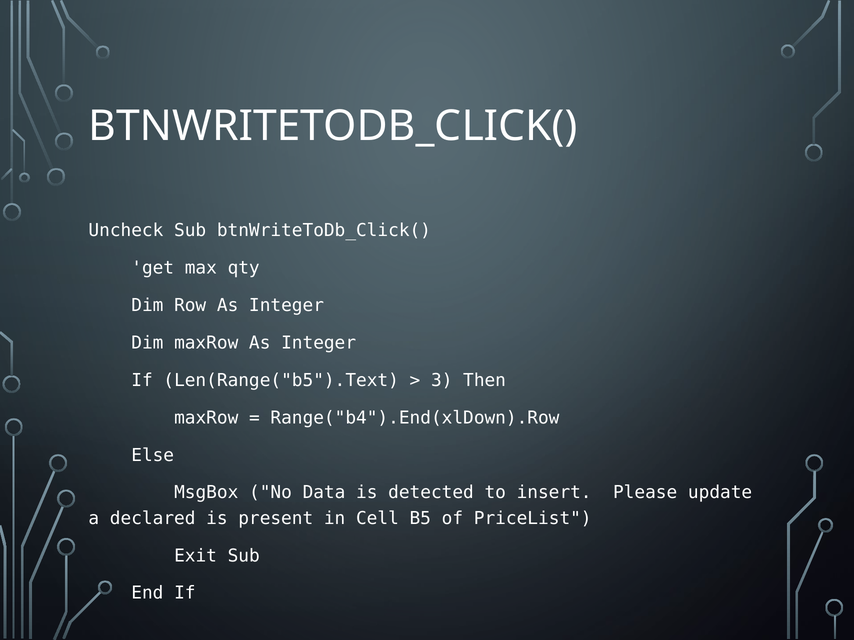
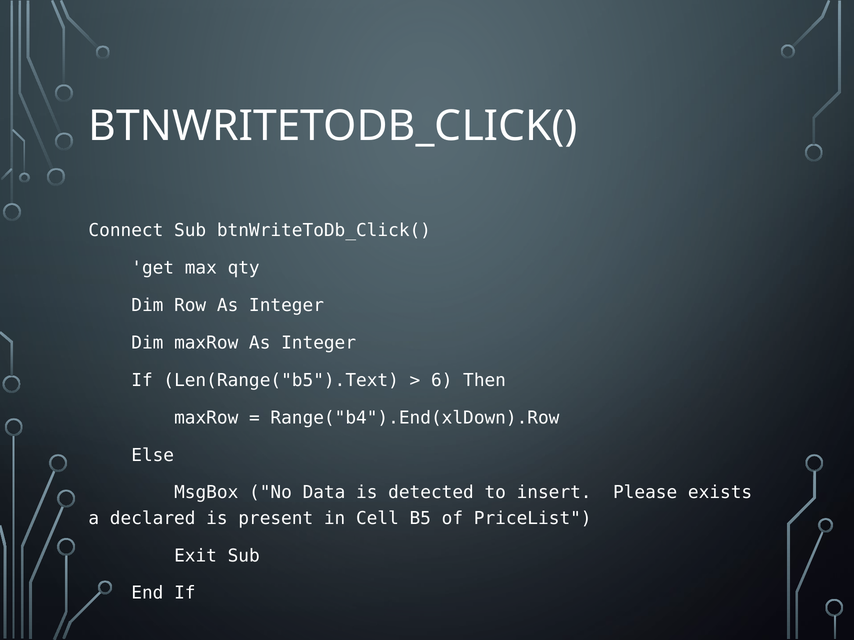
Uncheck: Uncheck -> Connect (126, 231)
3: 3 -> 6 (442, 381)
update: update -> exists (720, 493)
